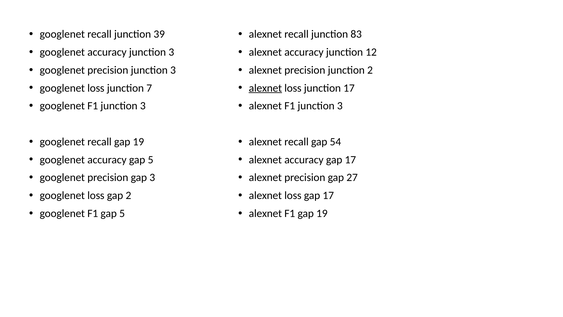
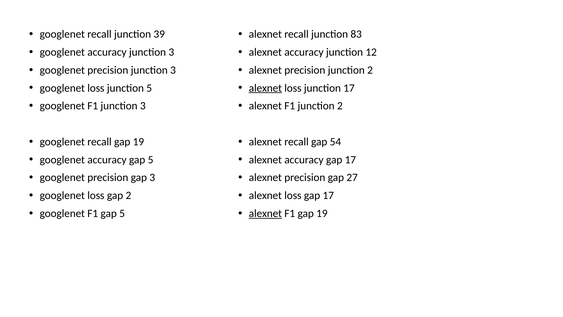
junction 7: 7 -> 5 (149, 88)
alexnet F1 junction 3: 3 -> 2 (340, 106)
alexnet underline: none -> present (265, 213)
